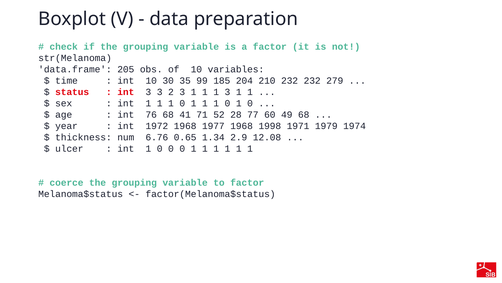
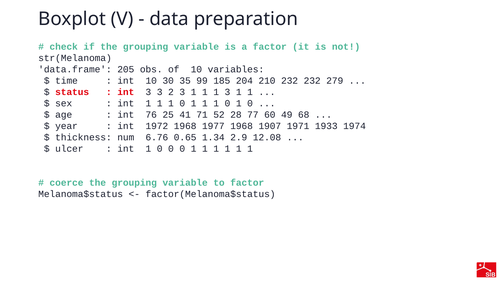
76 68: 68 -> 25 (168, 114)
1998: 1998 -> 1907 (270, 126)
1979: 1979 -> 1933 (326, 126)
